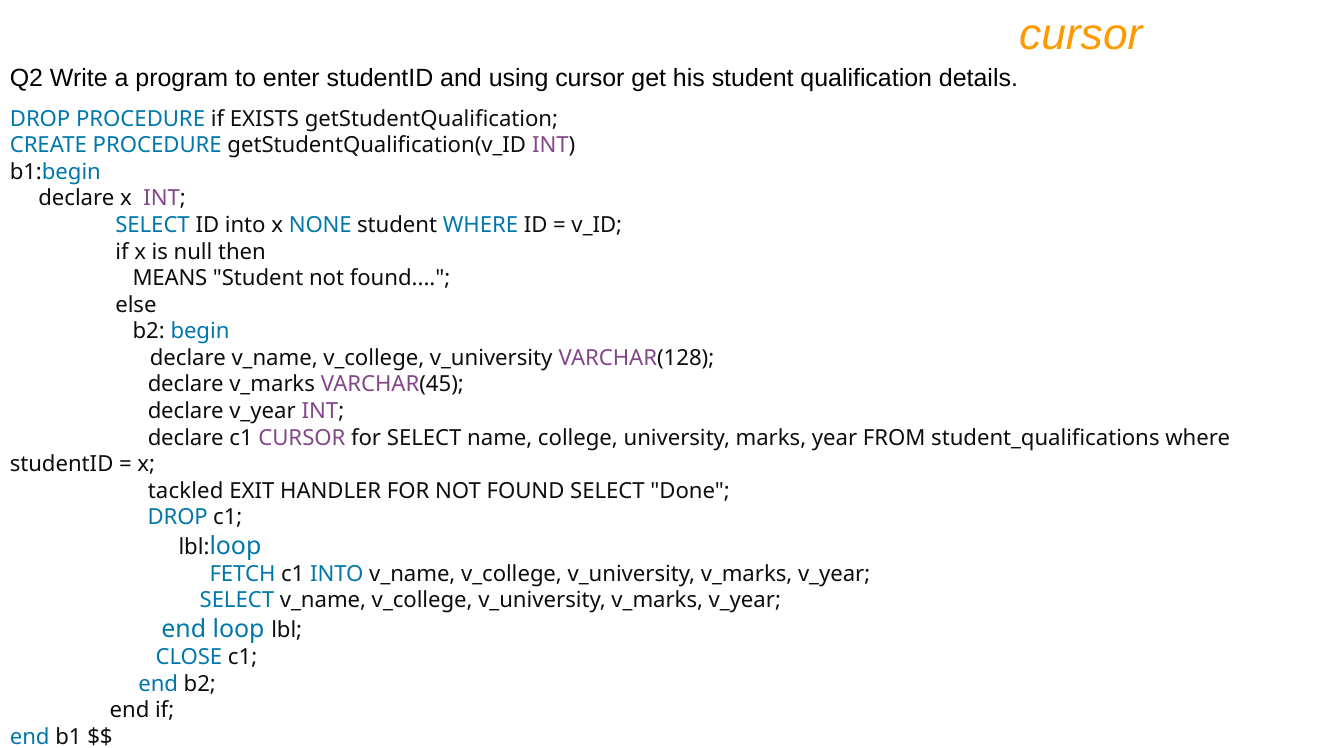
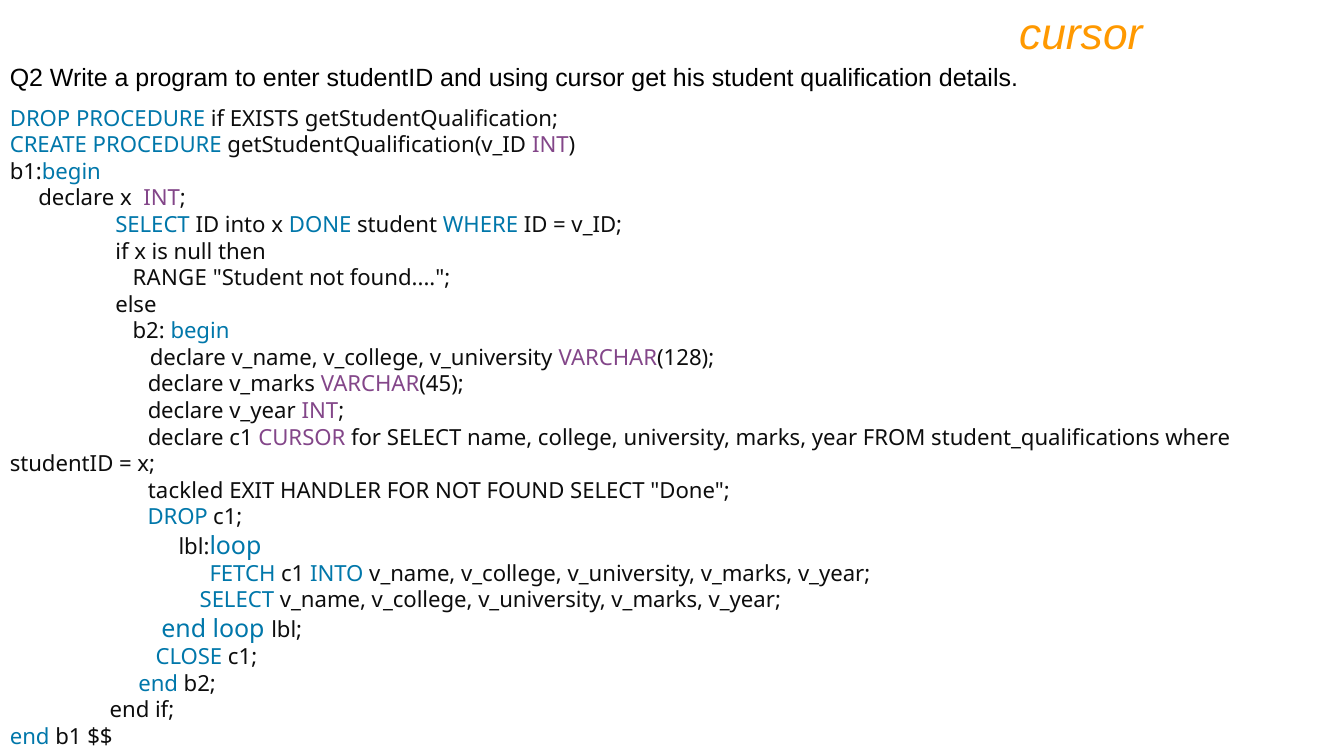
x NONE: NONE -> DONE (320, 225)
MEANS: MEANS -> RANGE (170, 279)
